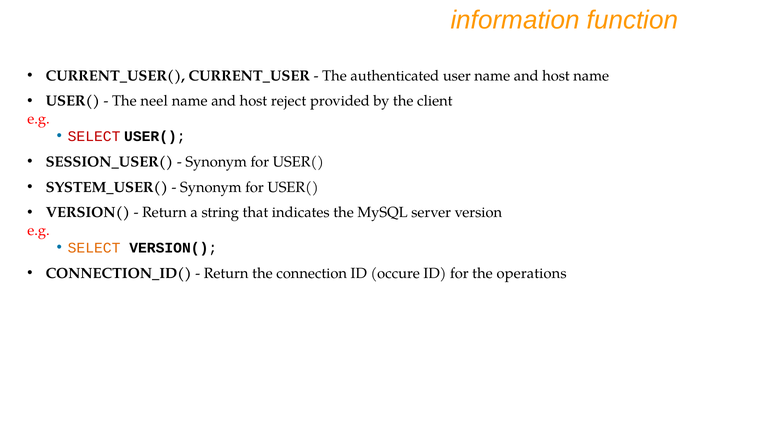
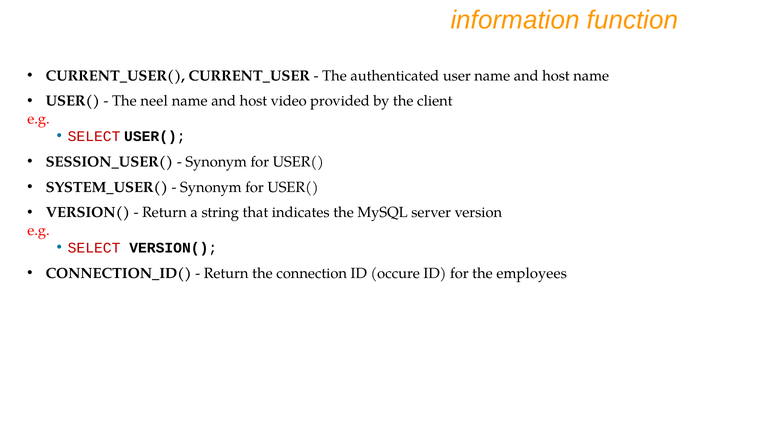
reject: reject -> video (289, 101)
SELECT colour: orange -> red (94, 248)
operations: operations -> employees (532, 273)
